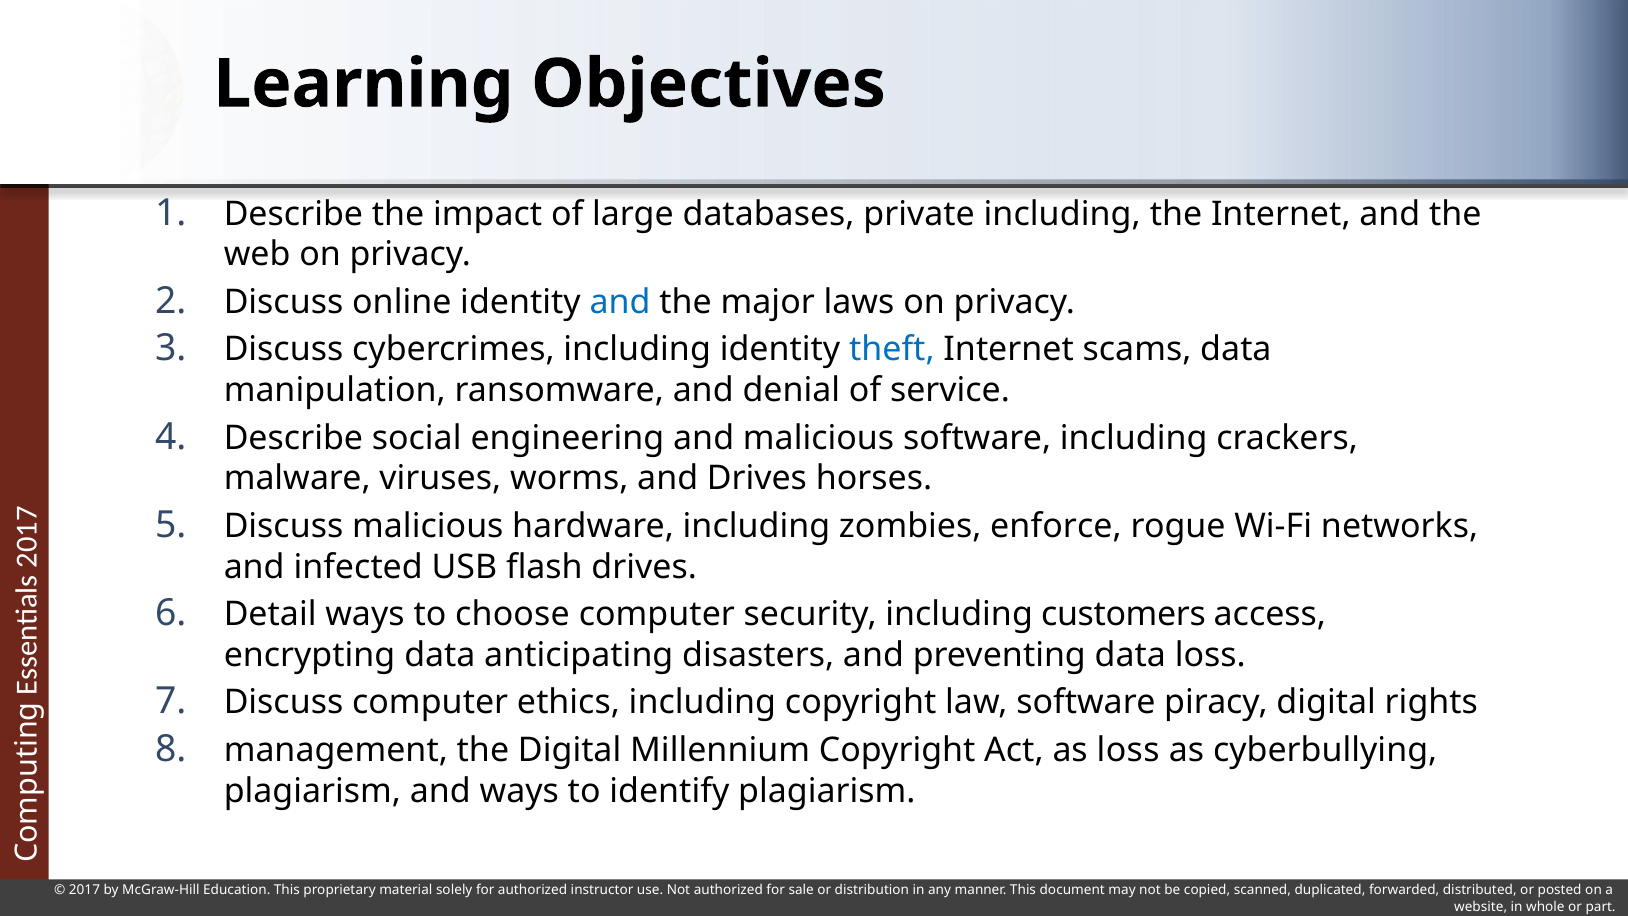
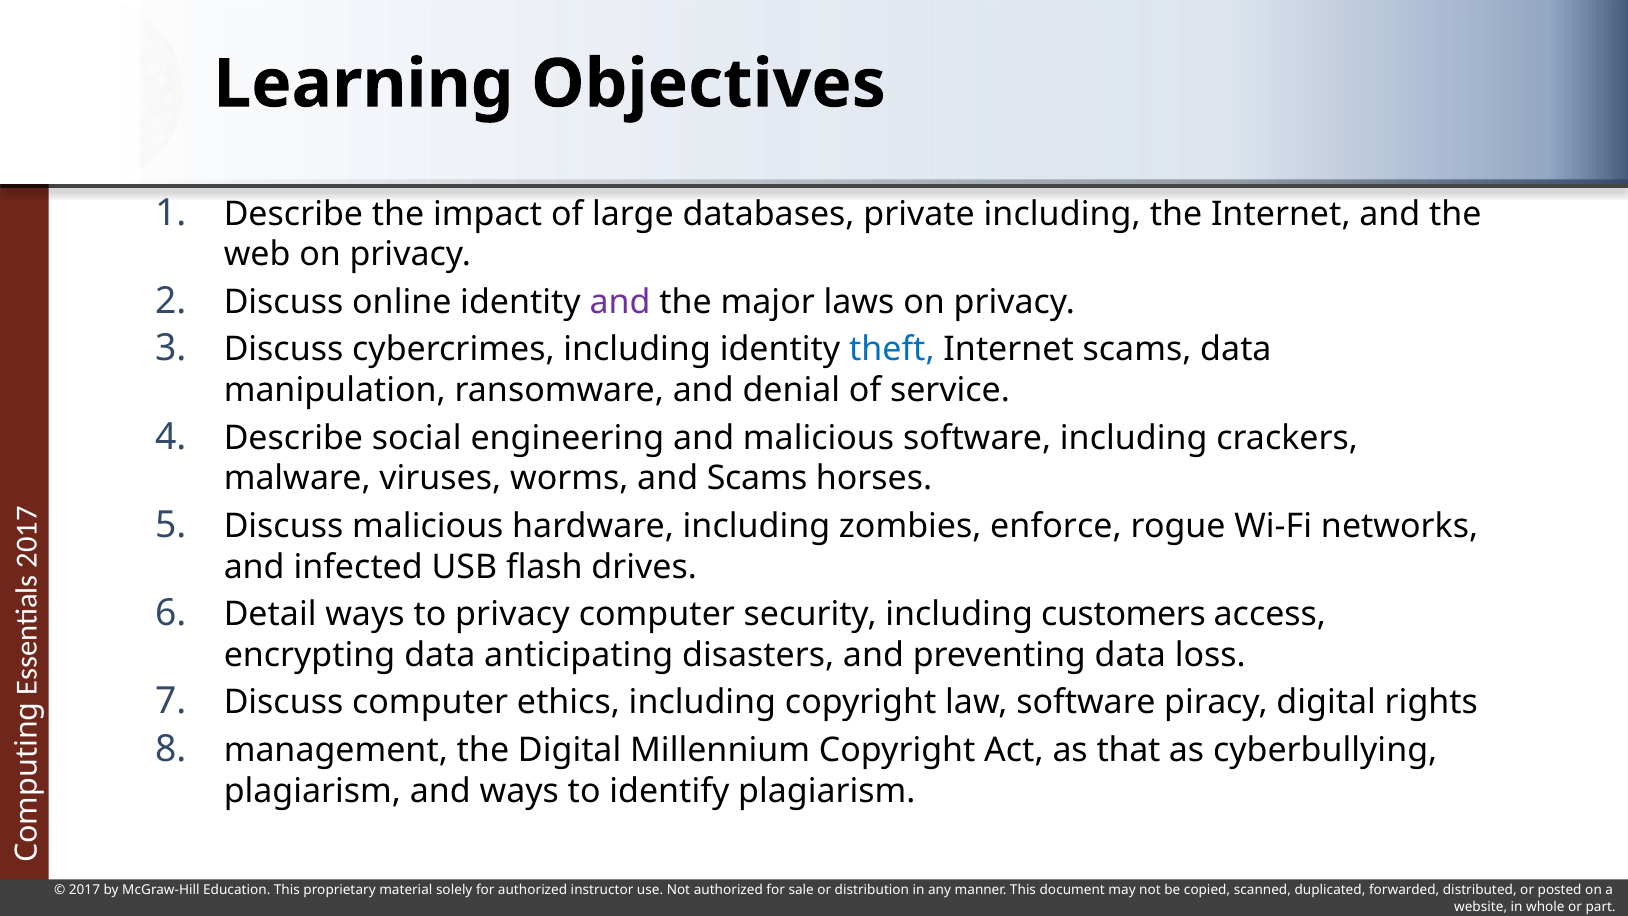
and colour: blue -> purple (620, 302)
and Drives: Drives -> Scams (757, 479)
to choose: choose -> privacy (512, 614)
as loss: loss -> that (1128, 750)
